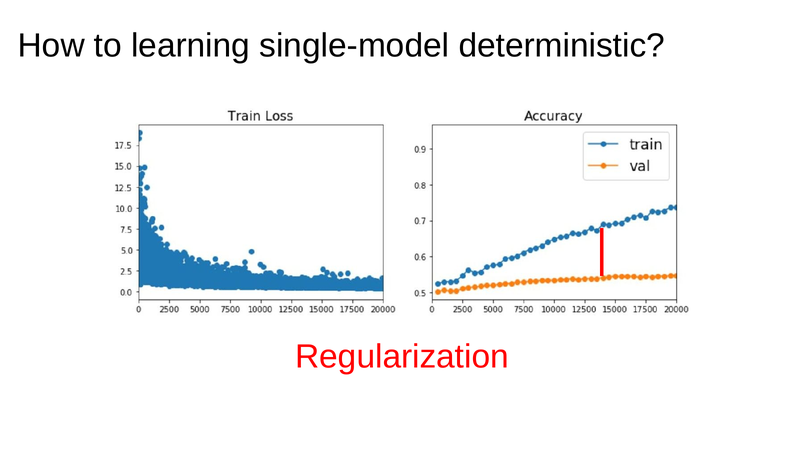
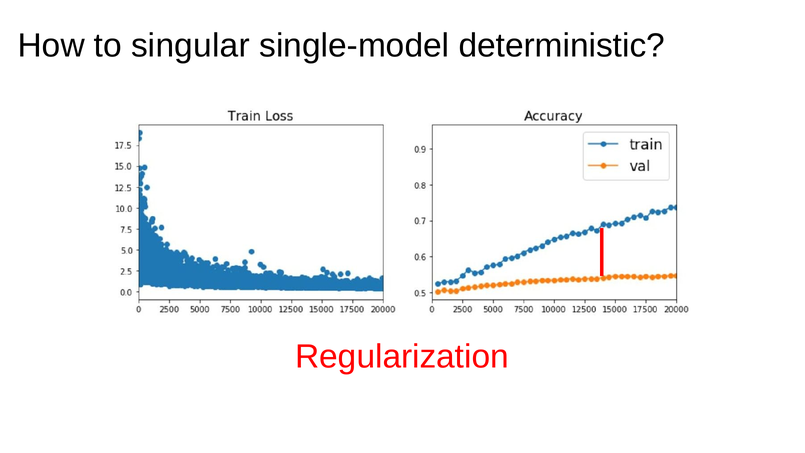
learning: learning -> singular (190, 46)
